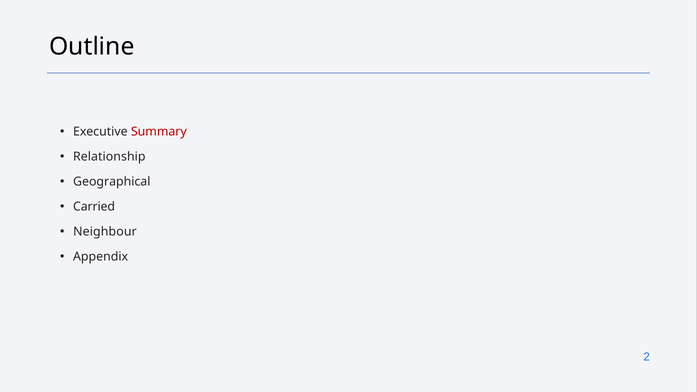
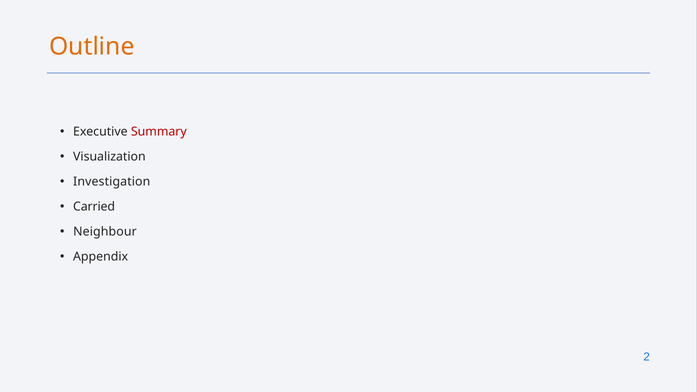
Outline colour: black -> orange (92, 47)
Relationship: Relationship -> Visualization (109, 157)
Geographical: Geographical -> Investigation (112, 182)
